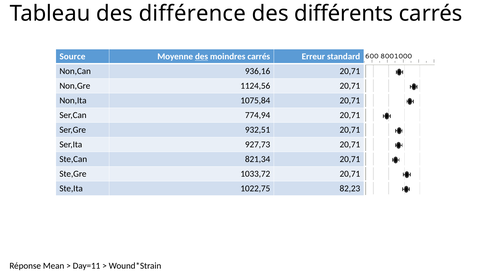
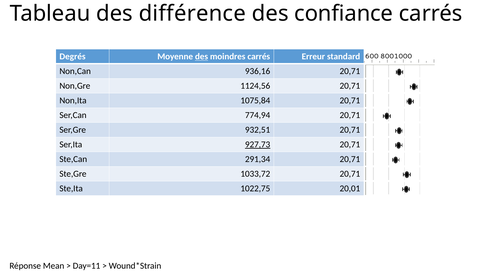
différents: différents -> confiance (344, 14)
Source: Source -> Degrés (73, 57)
927,73 underline: none -> present (258, 145)
821,34: 821,34 -> 291,34 (258, 159)
82,23: 82,23 -> 20,01 (350, 189)
